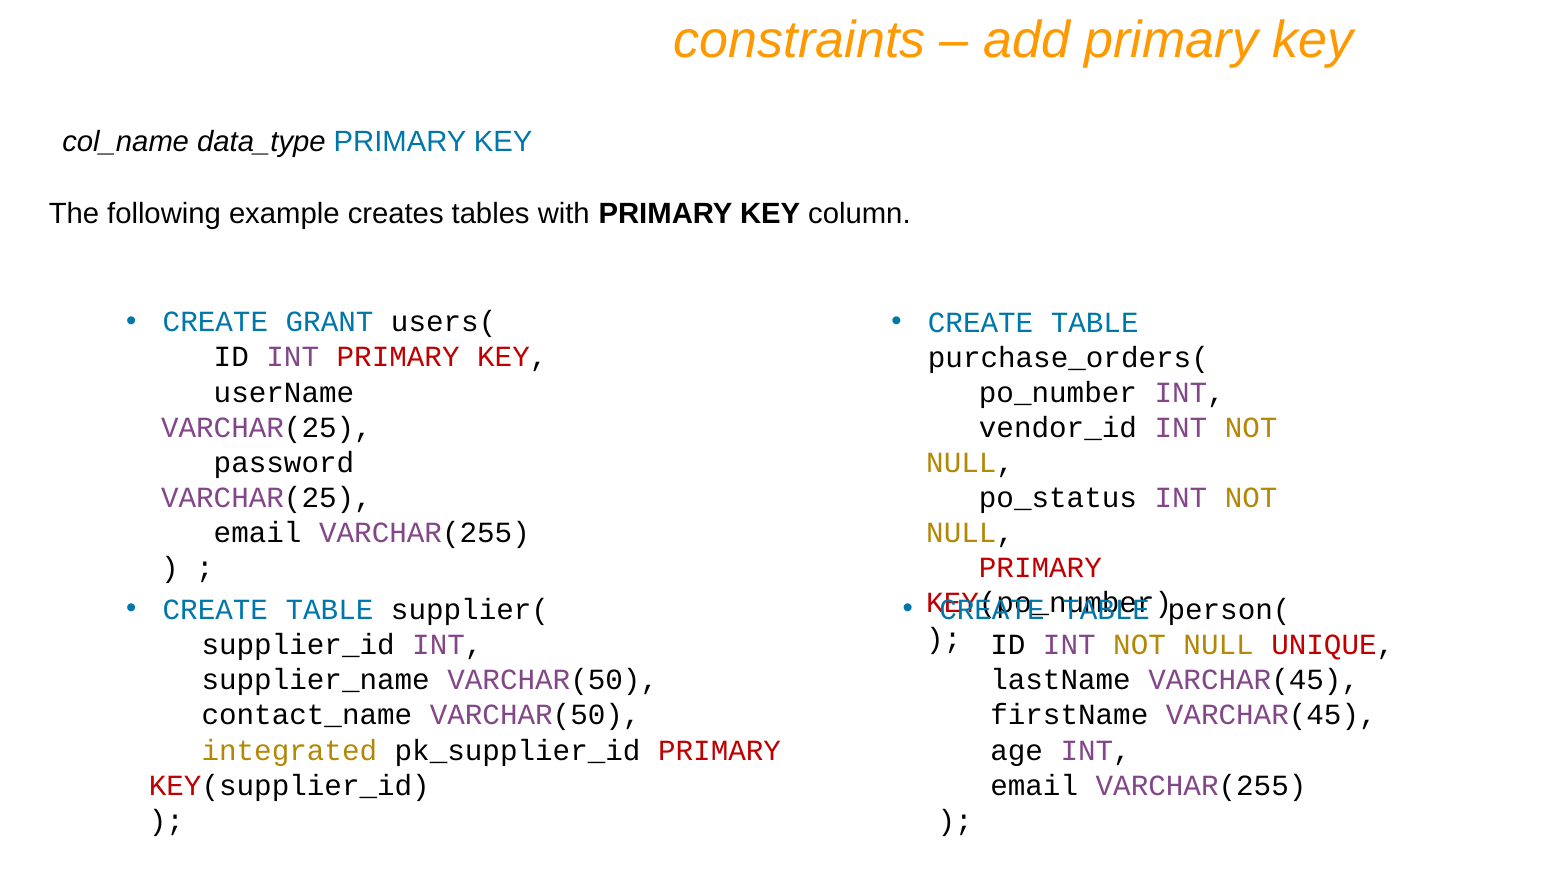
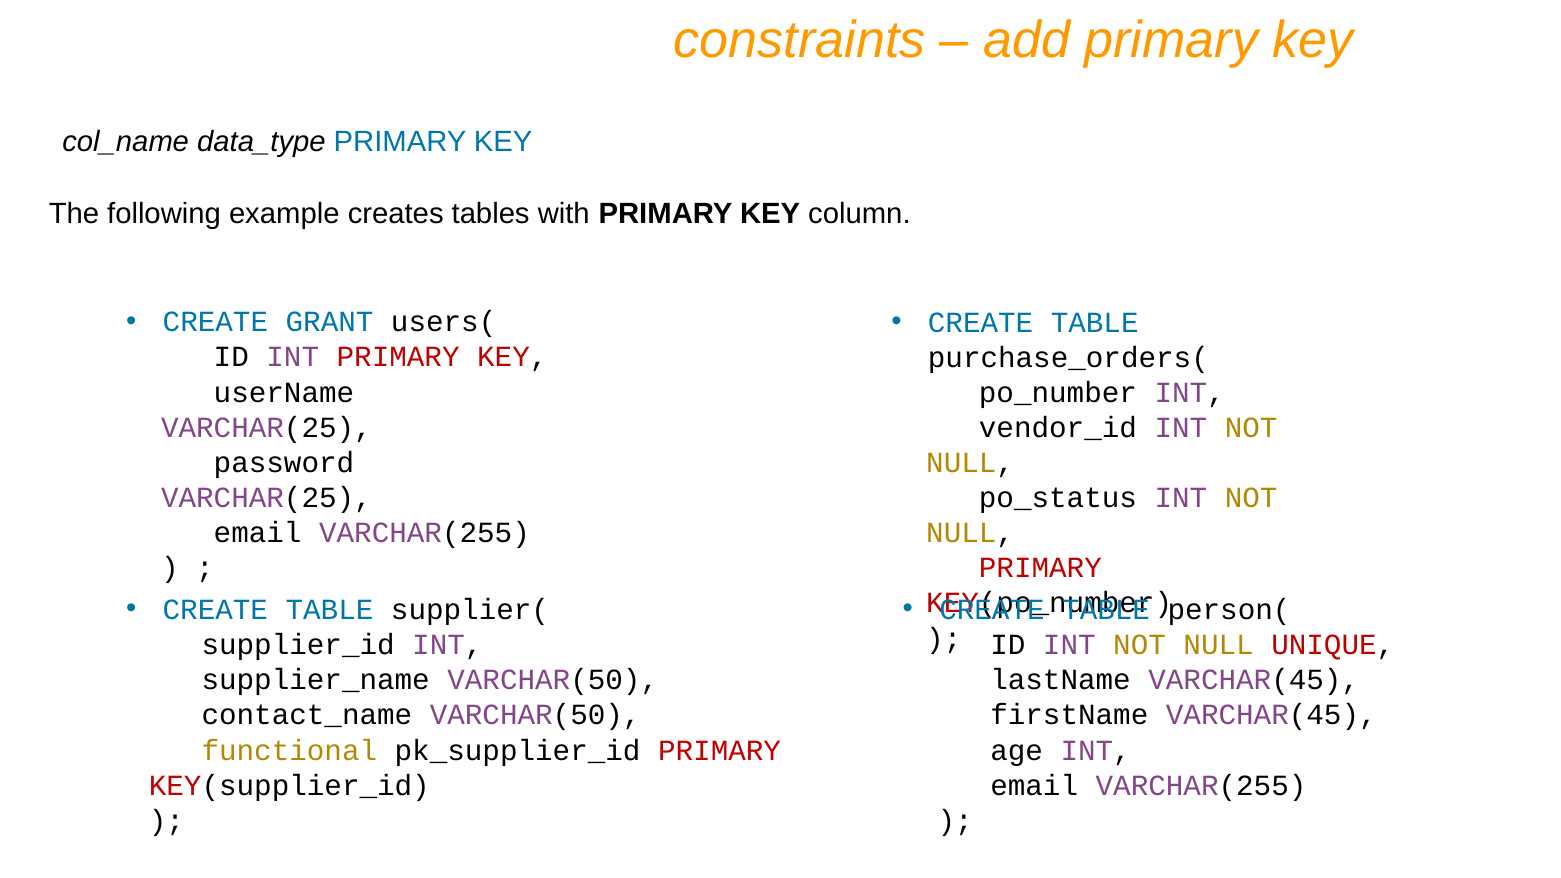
integrated: integrated -> functional (289, 750)
